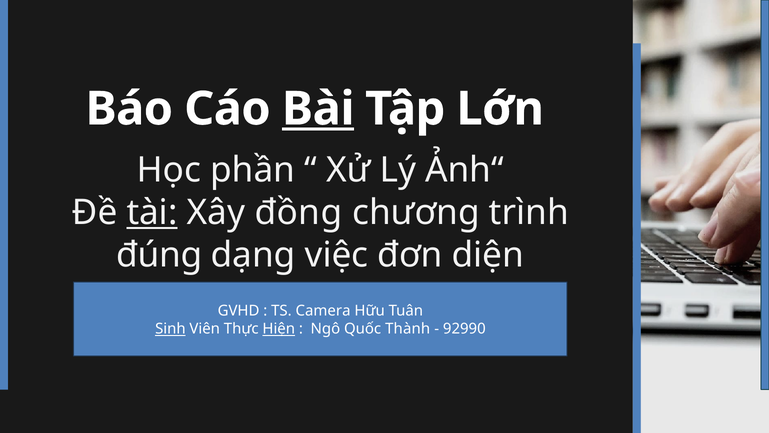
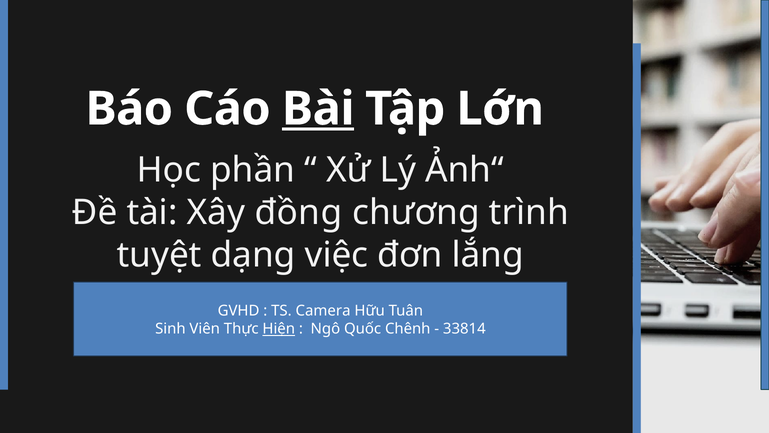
tài underline: present -> none (152, 212)
đúng: đúng -> tuyệt (159, 255)
diện: diện -> lắng (488, 255)
Sinh underline: present -> none (170, 329)
Thành: Thành -> Chênh (408, 329)
92990: 92990 -> 33814 (464, 329)
